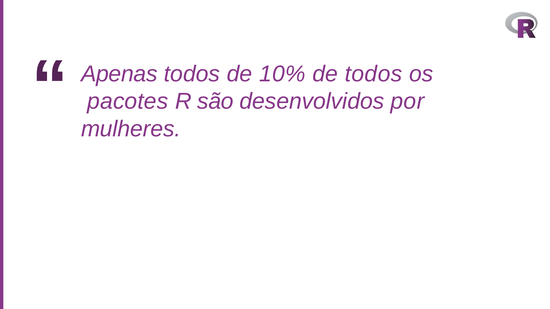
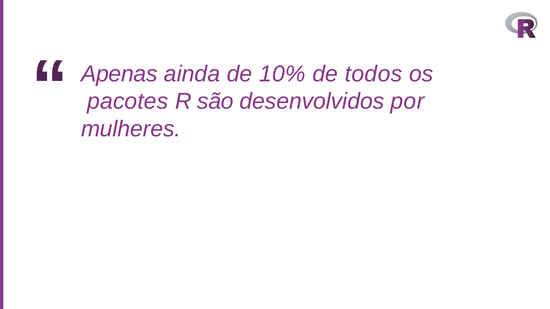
Apenas todos: todos -> ainda (192, 74)
